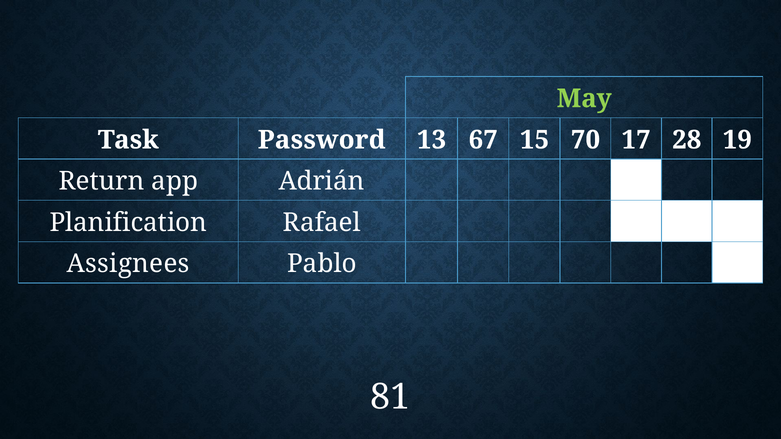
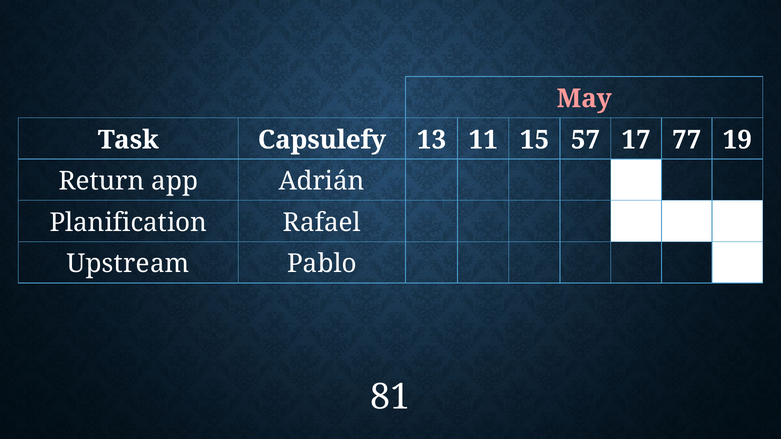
May colour: light green -> pink (584, 99)
Password: Password -> Capsulefy (322, 140)
67: 67 -> 11 (483, 140)
70: 70 -> 57 (585, 140)
28: 28 -> 77 (687, 140)
Assignees: Assignees -> Upstream (128, 264)
